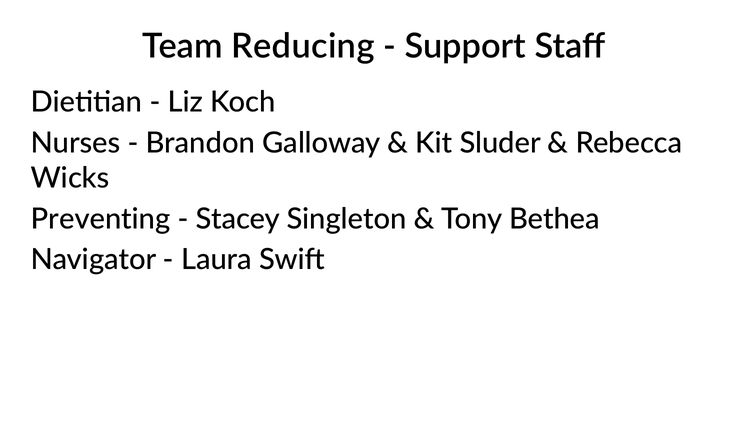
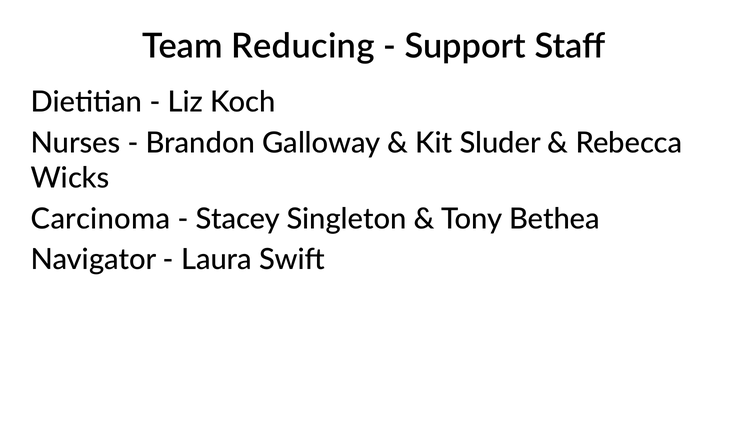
Preventing: Preventing -> Carcinoma (101, 219)
